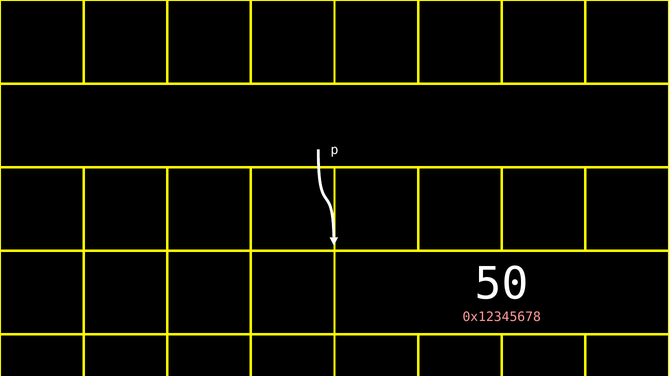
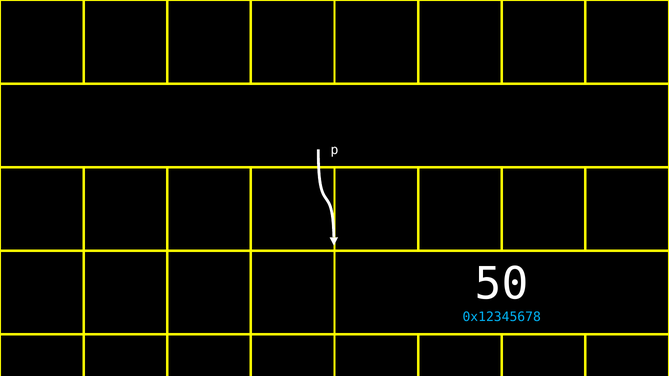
0x12345678 colour: pink -> light blue (502, 317)
